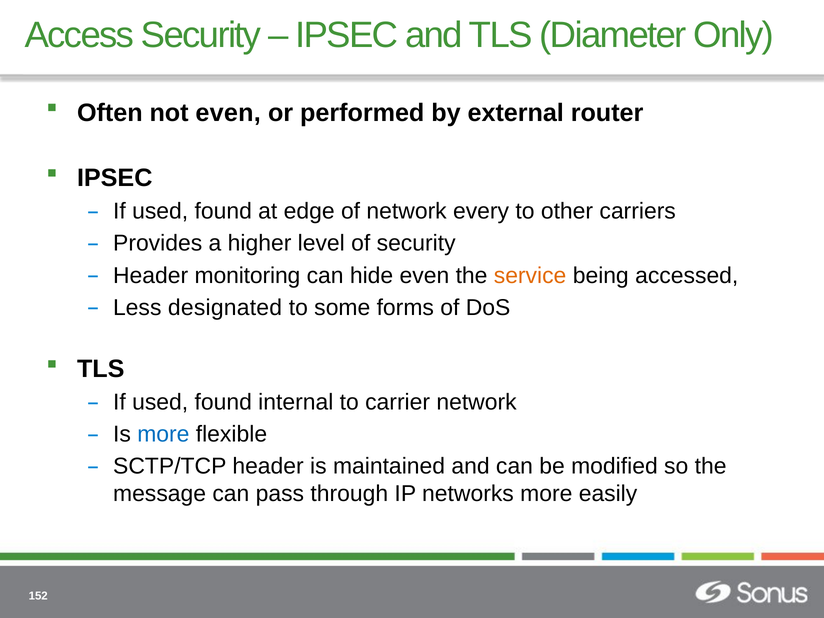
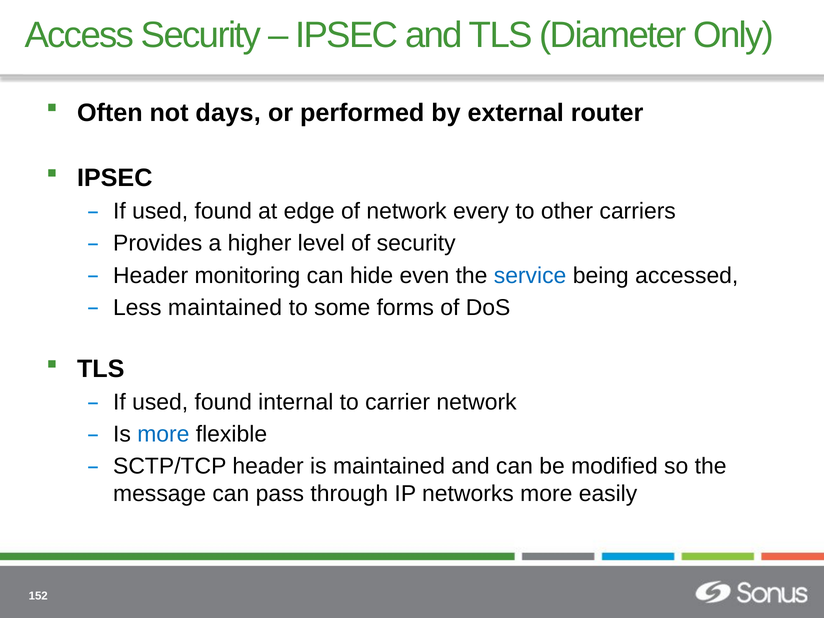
not even: even -> days (228, 113)
service colour: orange -> blue (530, 275)
Less designated: designated -> maintained (225, 308)
